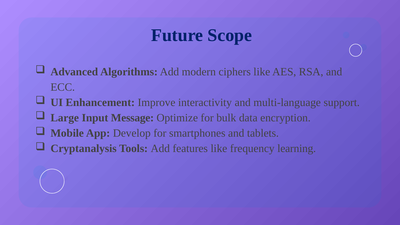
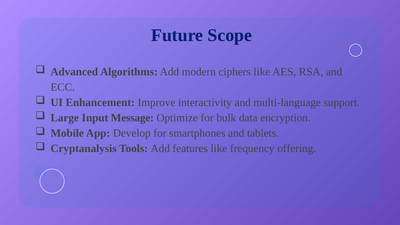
learning: learning -> offering (297, 148)
